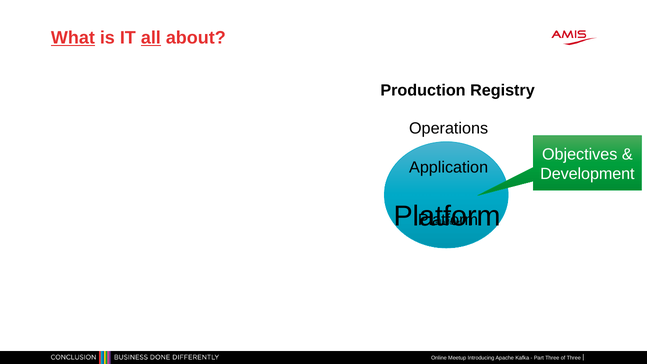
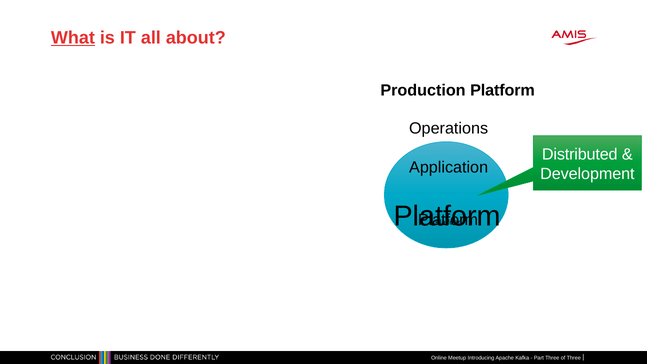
all underline: present -> none (151, 38)
Production Registry: Registry -> Platform (503, 90)
Objectives: Objectives -> Distributed (580, 154)
